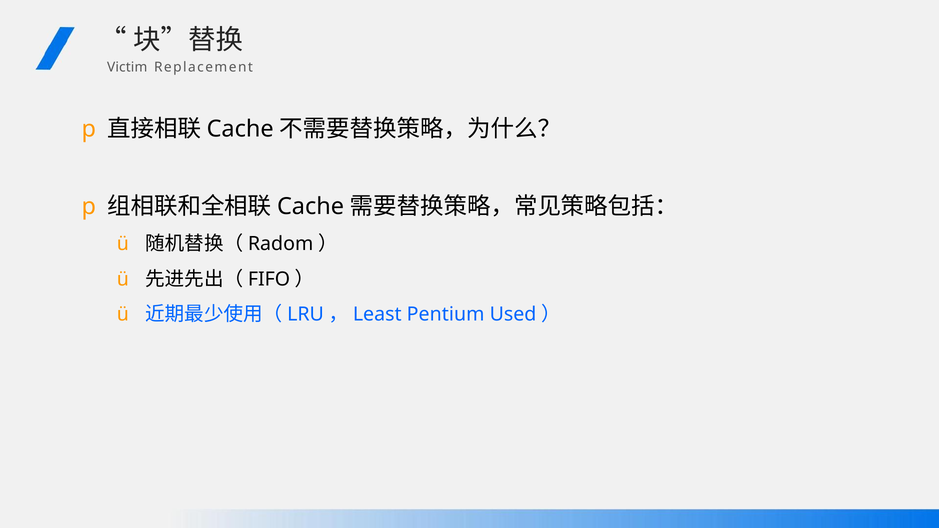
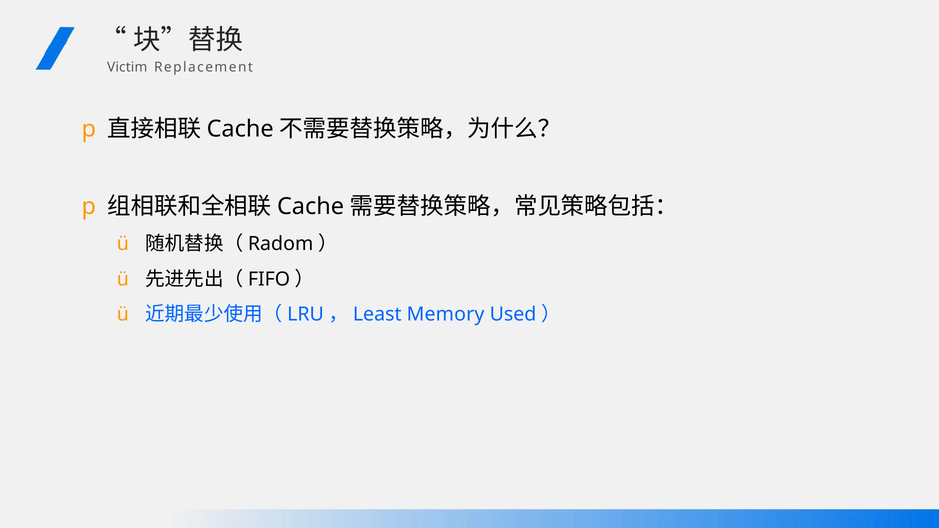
Pentium: Pentium -> Memory (446, 314)
